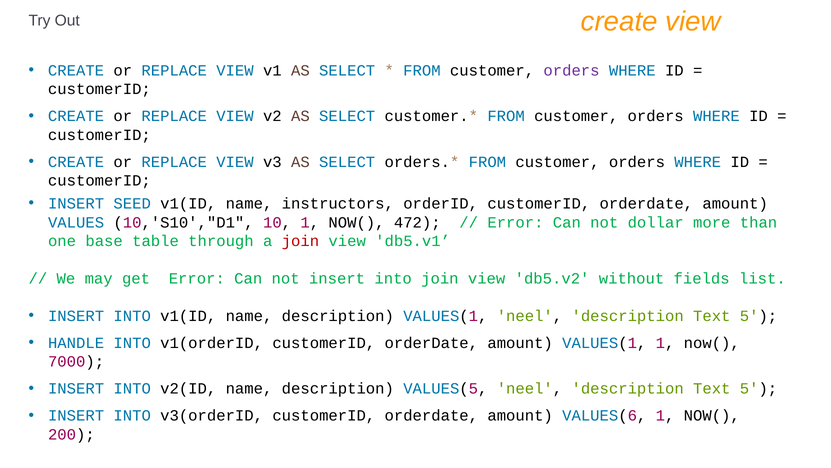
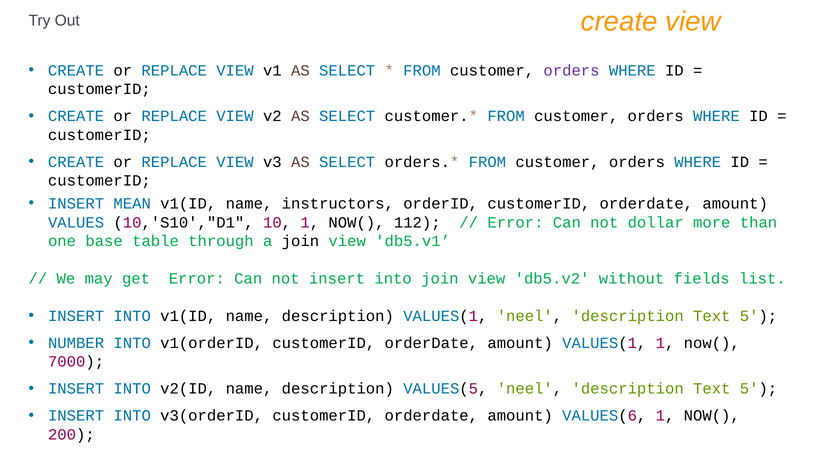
SEED: SEED -> MEAN (132, 203)
472: 472 -> 112 (417, 222)
join colour: red -> black (300, 241)
HANDLE: HANDLE -> NUMBER (76, 343)
